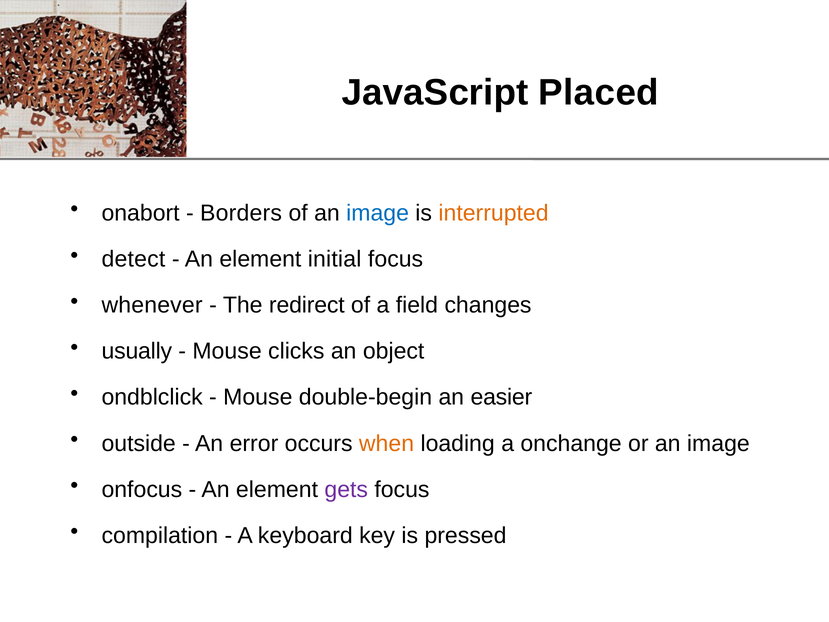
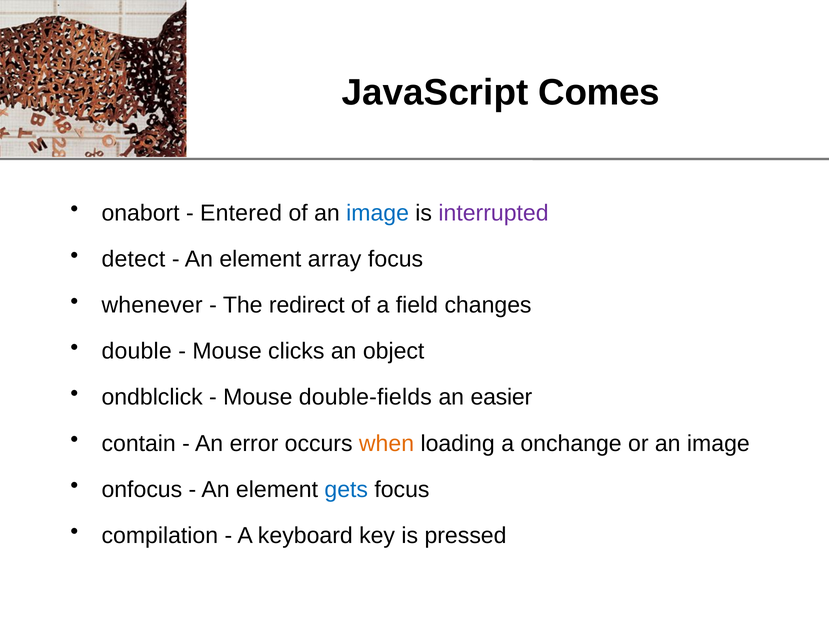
Placed: Placed -> Comes (599, 92)
Borders: Borders -> Entered (241, 213)
interrupted colour: orange -> purple (494, 213)
initial: initial -> array (335, 259)
usually: usually -> double (137, 351)
double-begin: double-begin -> double-fields (365, 397)
outside: outside -> contain (139, 443)
gets colour: purple -> blue (346, 489)
